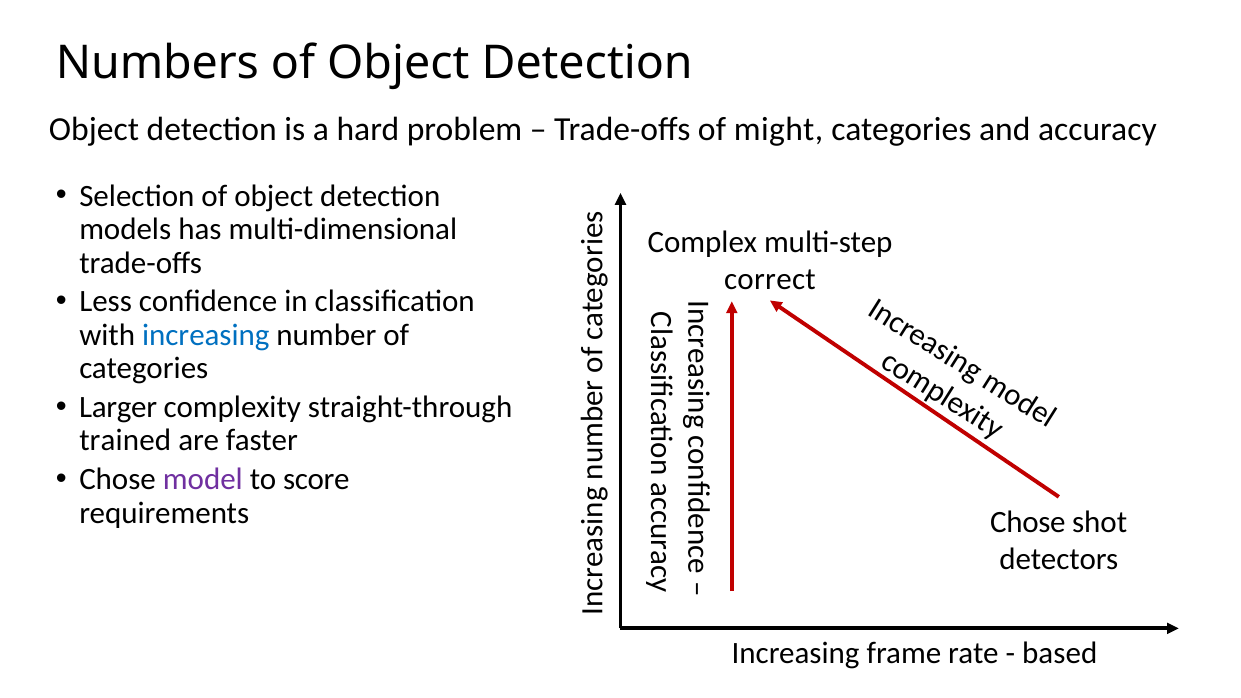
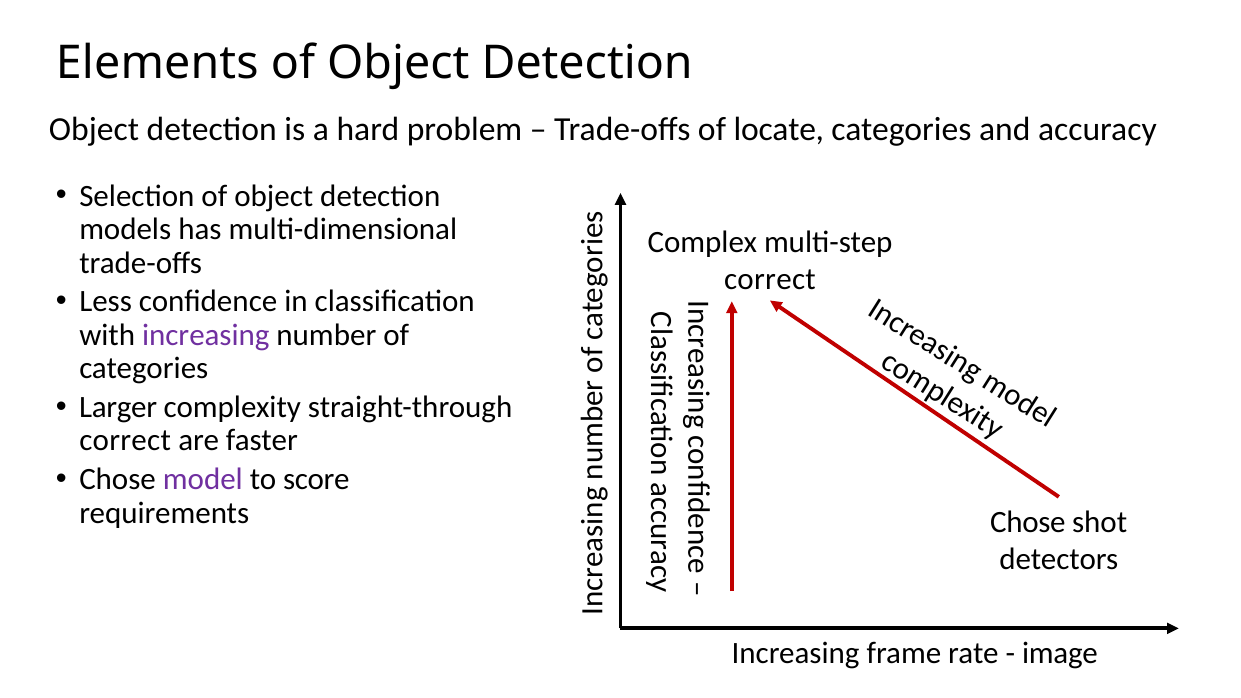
Numbers: Numbers -> Elements (157, 63)
might: might -> locate (779, 129)
increasing colour: blue -> purple (206, 335)
trained: trained -> correct (125, 441)
based: based -> image (1060, 654)
